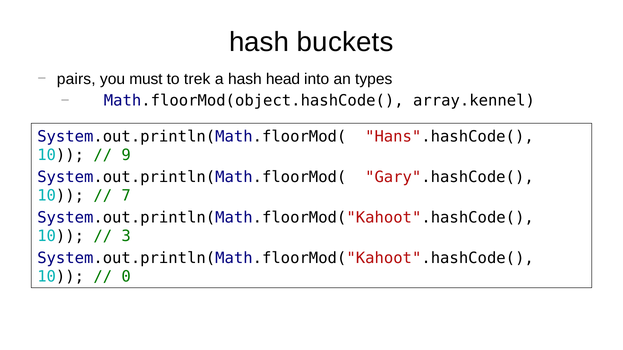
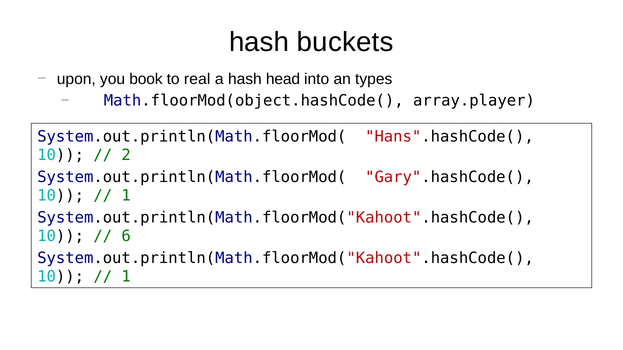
pairs: pairs -> upon (76, 79)
must: must -> book (146, 79)
trek: trek -> real (197, 79)
array.kennel: array.kennel -> array.player (474, 101)
9: 9 -> 2 (126, 155)
7: 7 -> 1 (126, 196)
3: 3 -> 6 (126, 236)
0: 0 -> 1 (126, 277)
